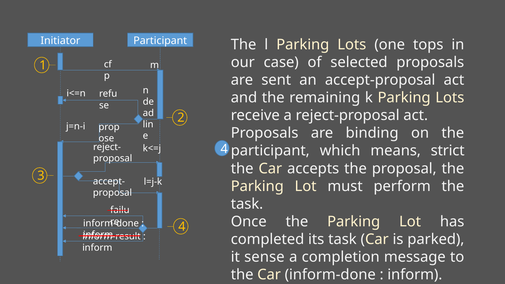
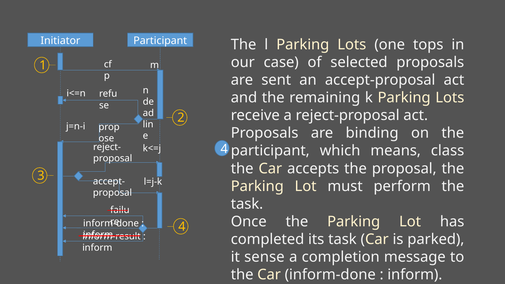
strict: strict -> class (448, 151)
